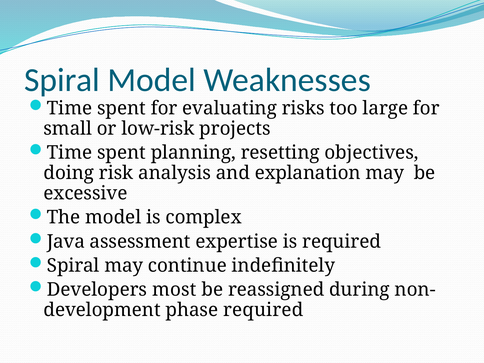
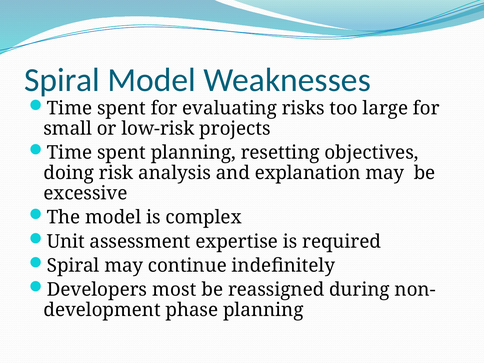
Java: Java -> Unit (66, 241)
phase required: required -> planning (263, 310)
